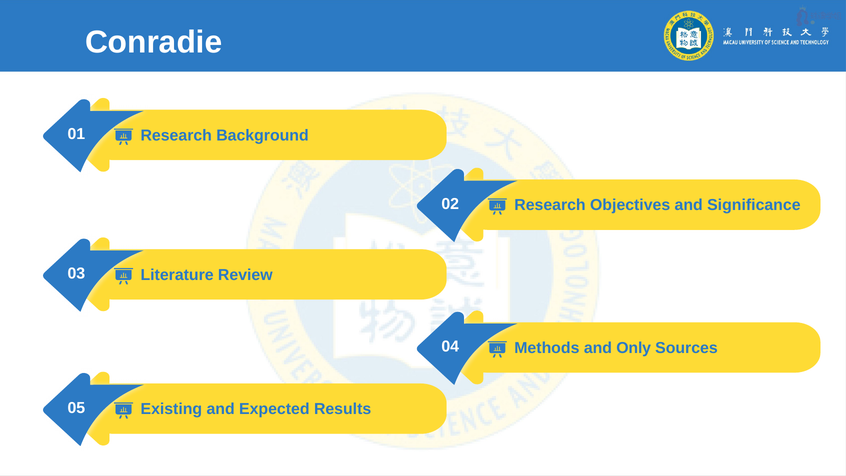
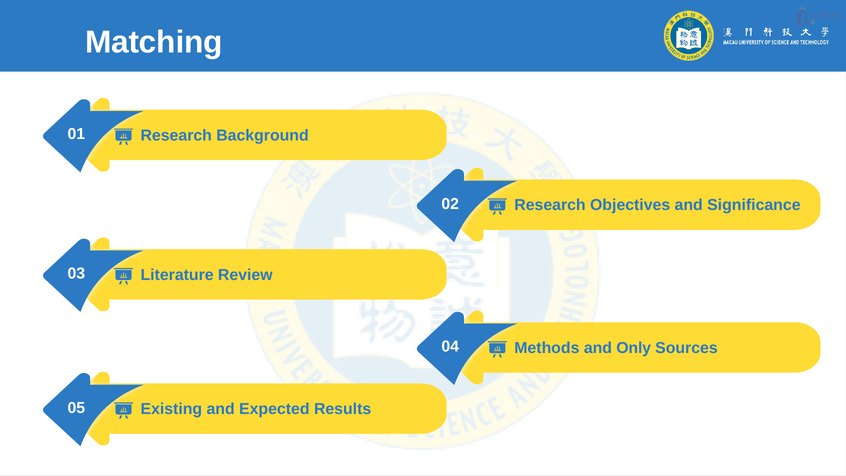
Conradie: Conradie -> Matching (154, 42)
